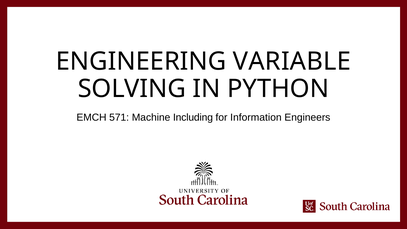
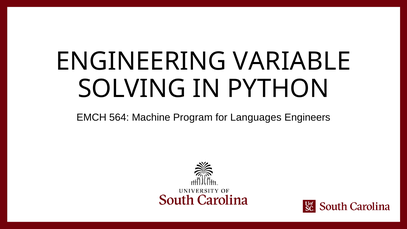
571: 571 -> 564 (119, 118)
Including: Including -> Program (193, 118)
Information: Information -> Languages (256, 118)
